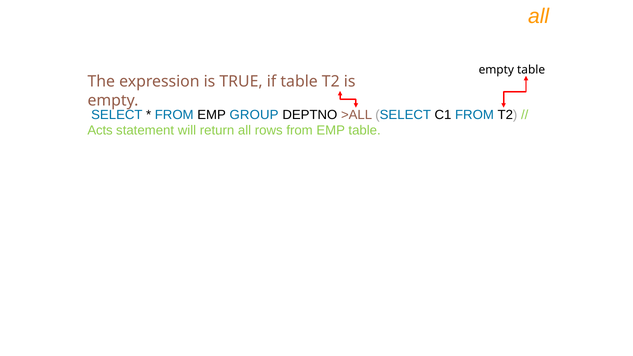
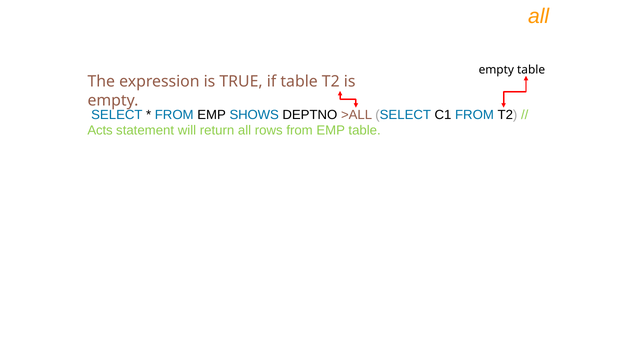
GROUP: GROUP -> SHOWS (254, 115)
